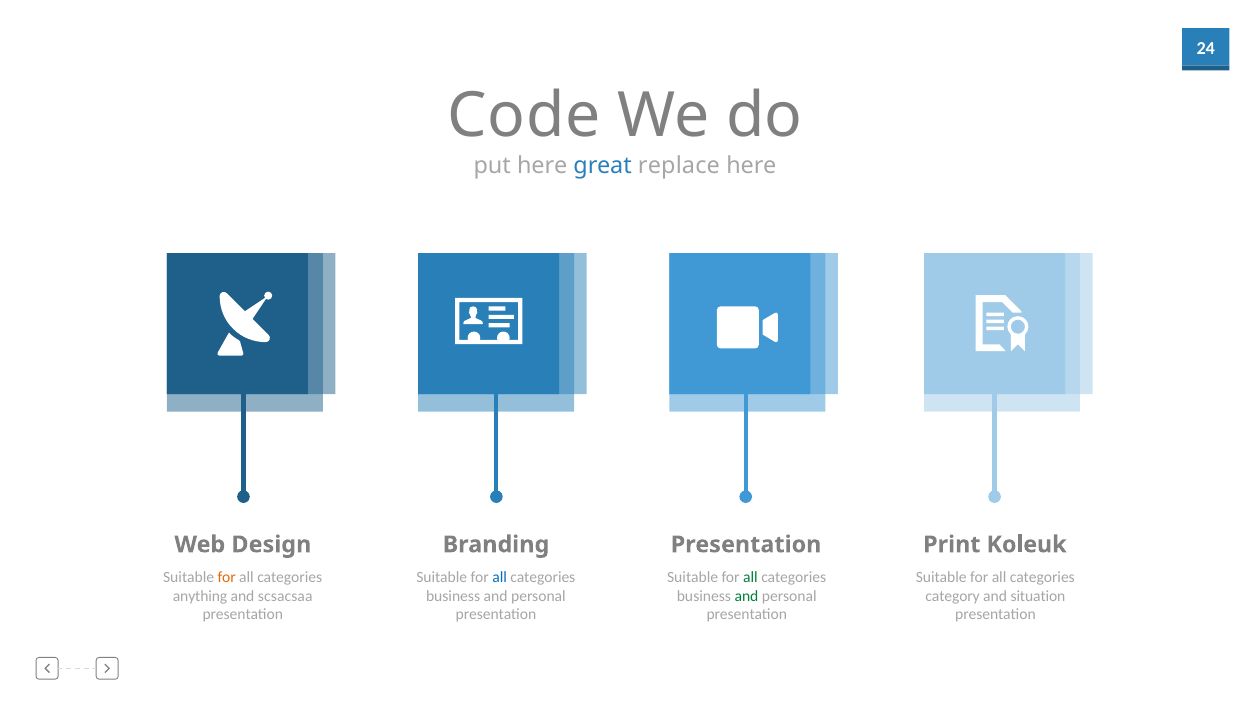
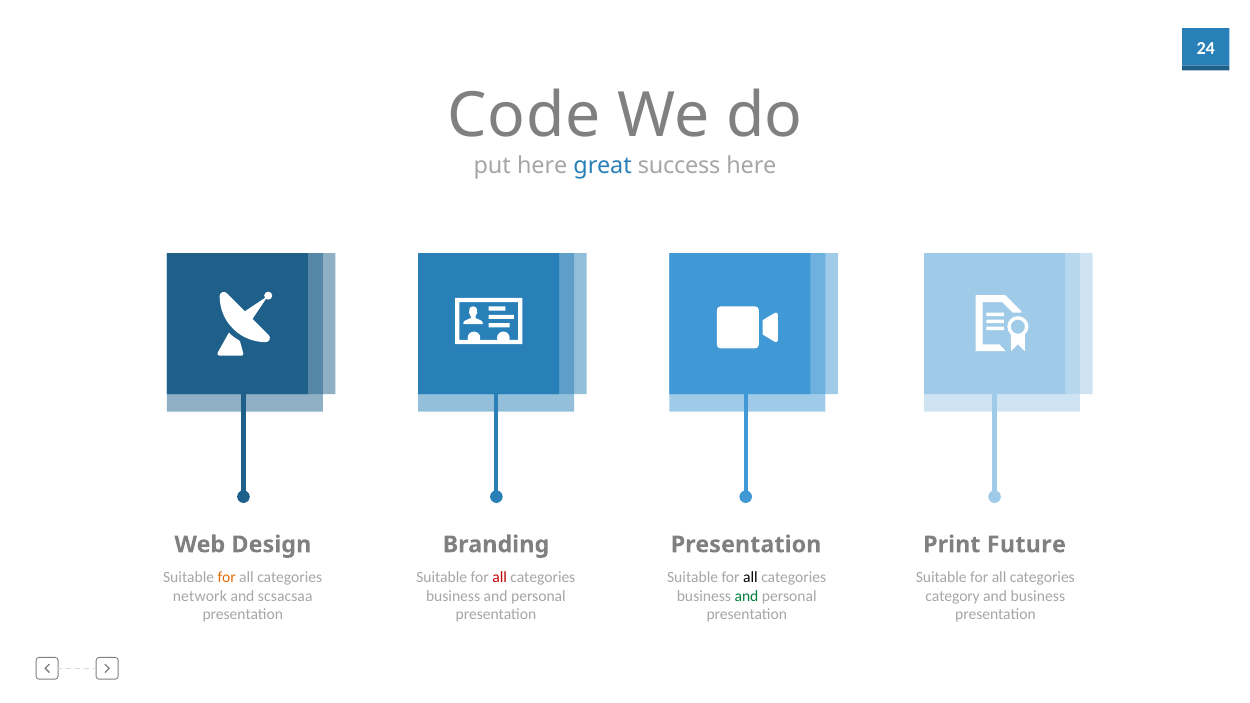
replace: replace -> success (679, 166)
Koleuk: Koleuk -> Future (1026, 545)
all colour: blue -> red (500, 577)
all colour: green -> black (750, 577)
anything: anything -> network (200, 596)
and situation: situation -> business (1038, 596)
